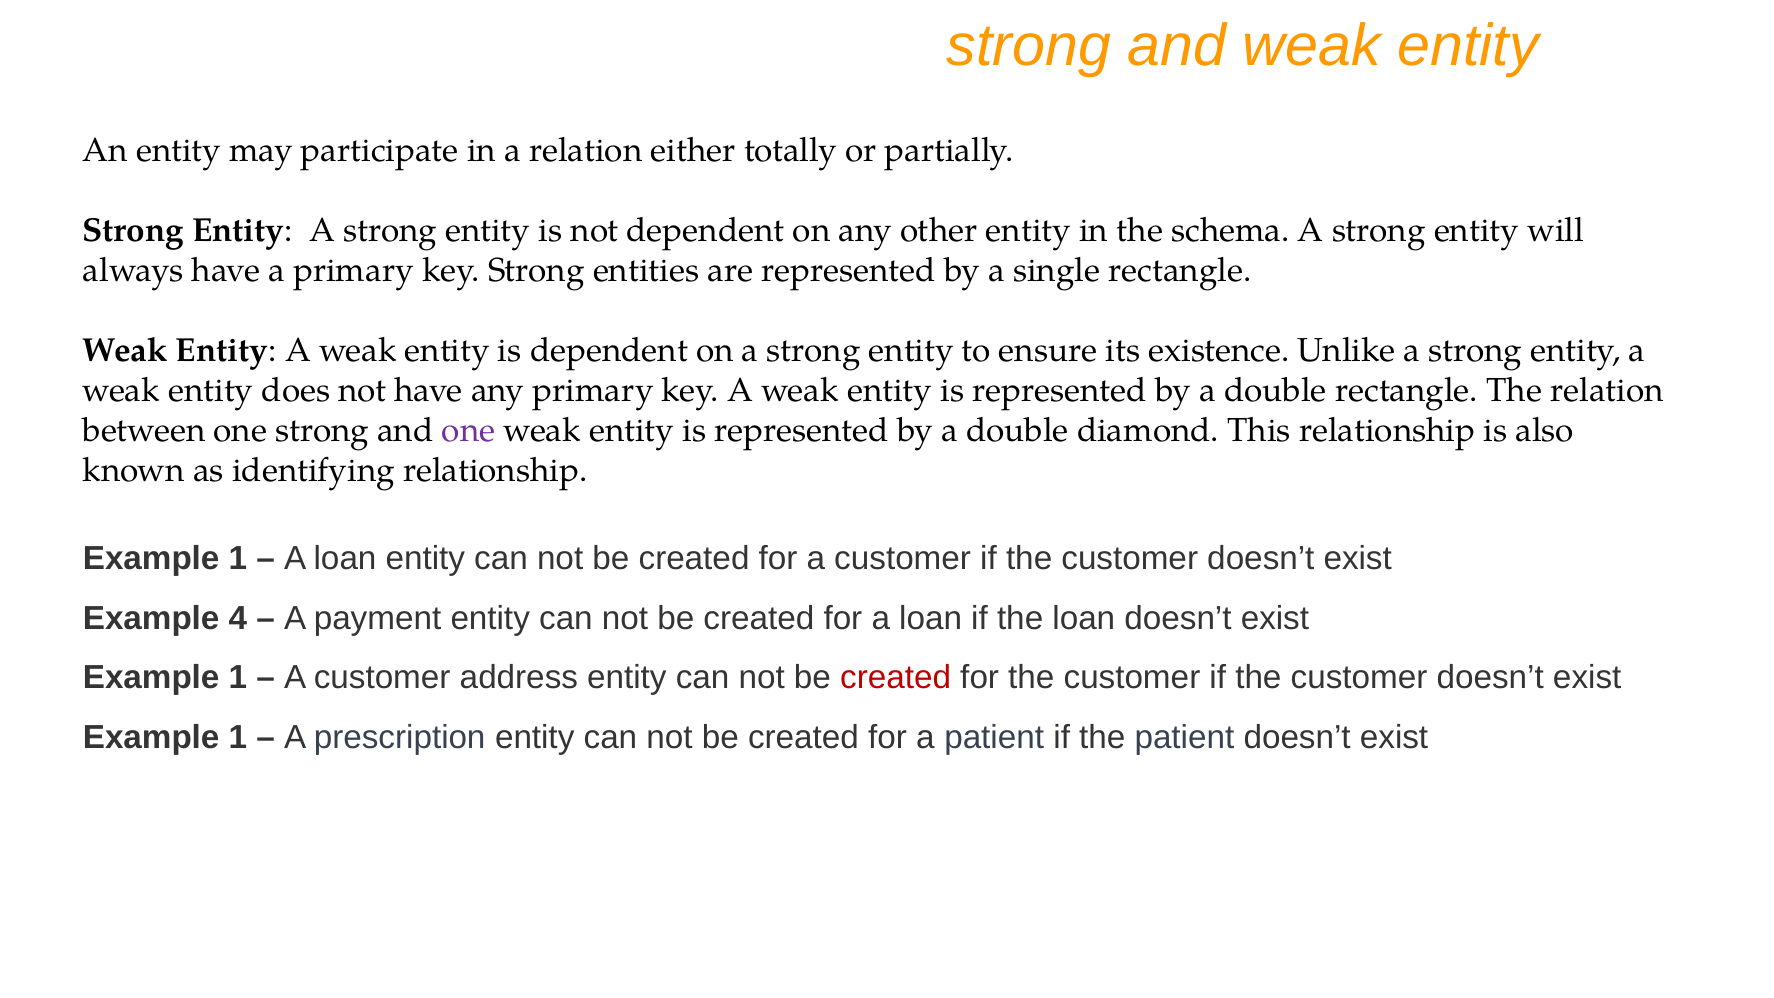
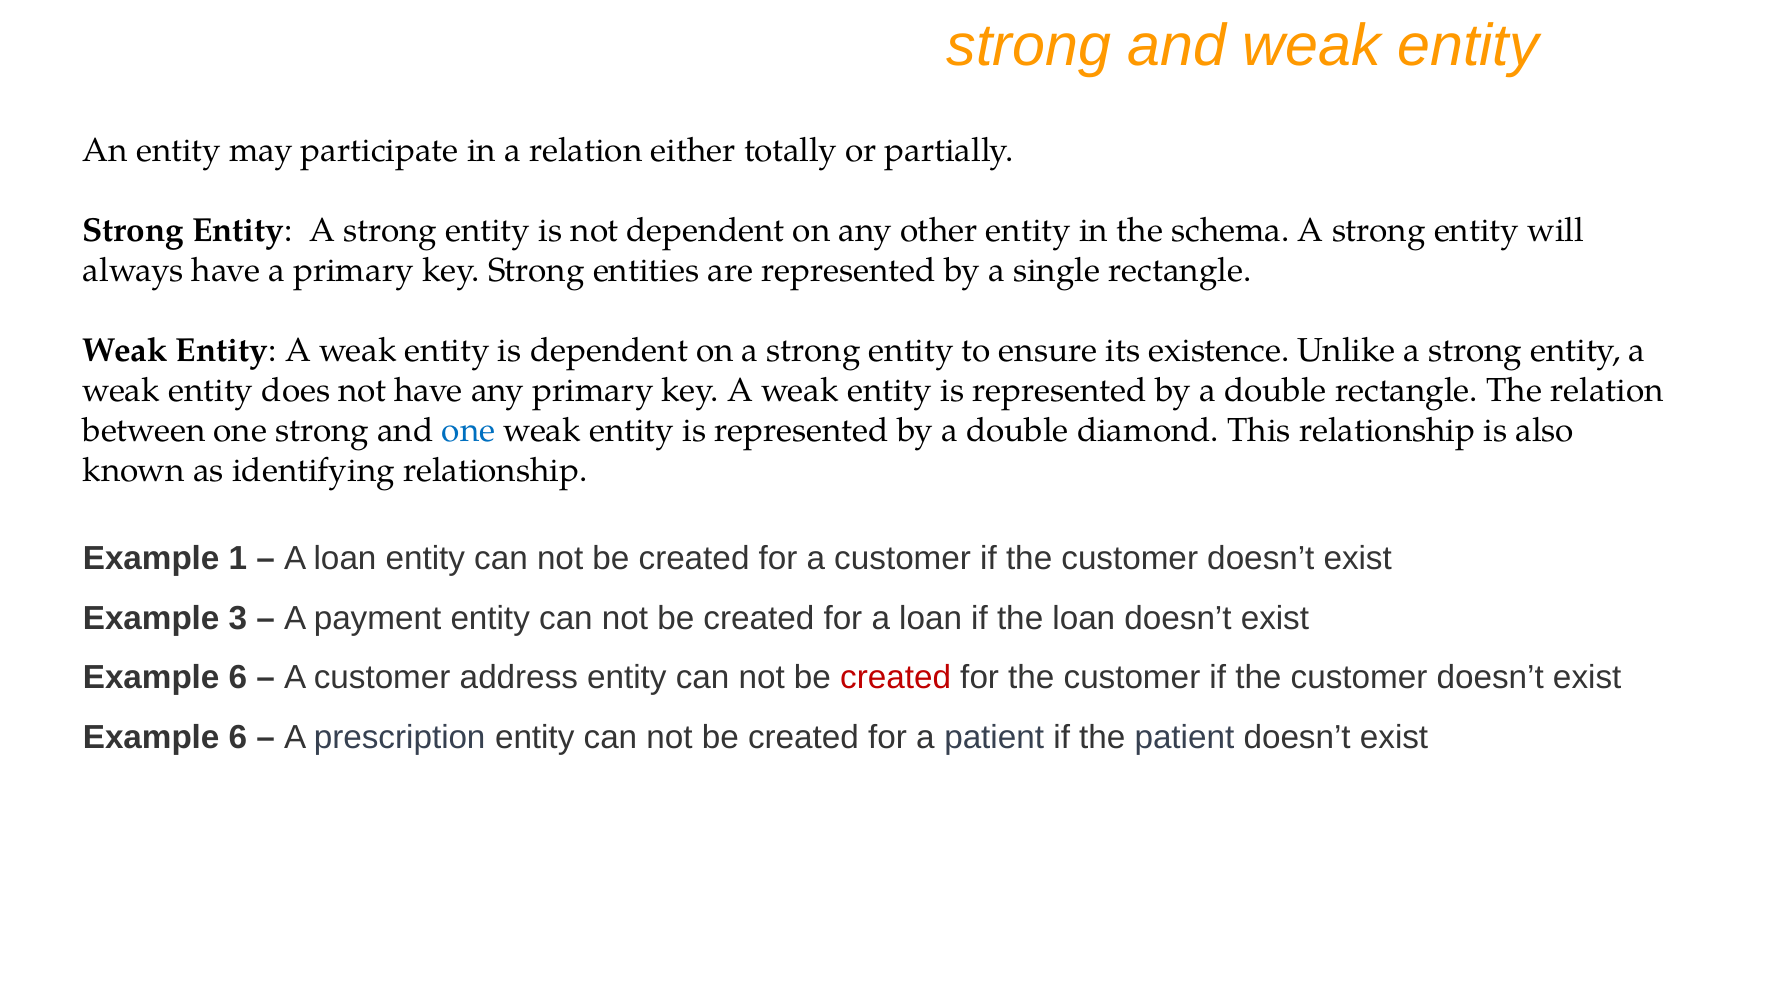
one colour: purple -> blue (469, 430)
4: 4 -> 3 (238, 618)
1: 1 -> 6 (238, 678)
1: 1 -> 6 (238, 738)
